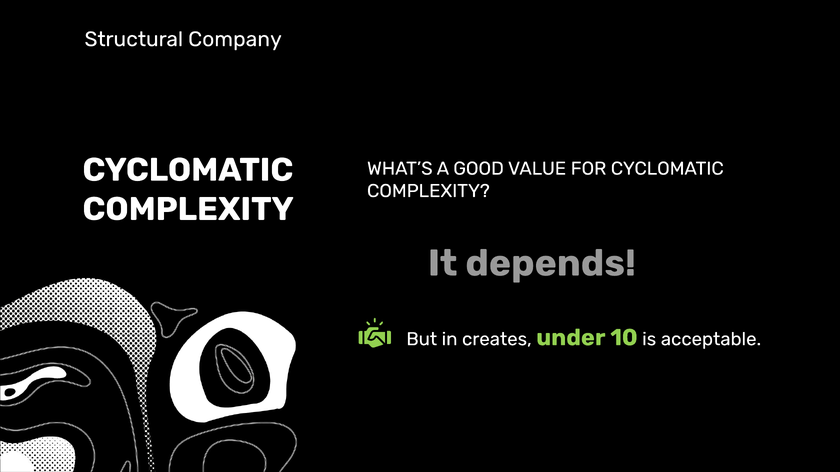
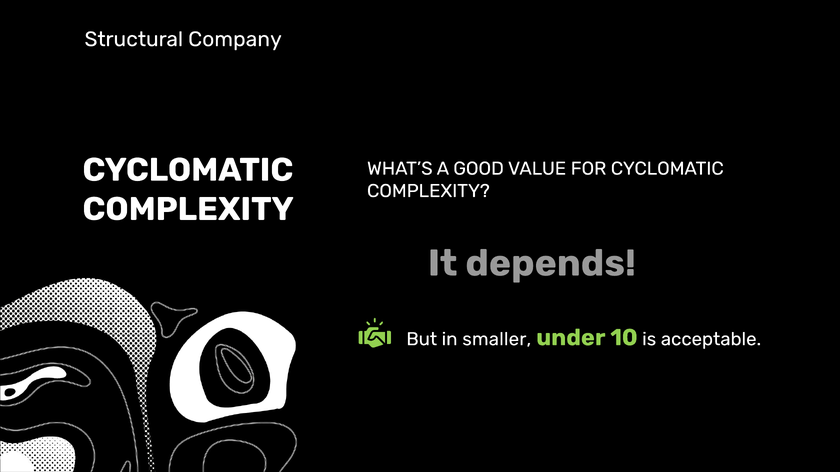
creates: creates -> smaller (497, 339)
